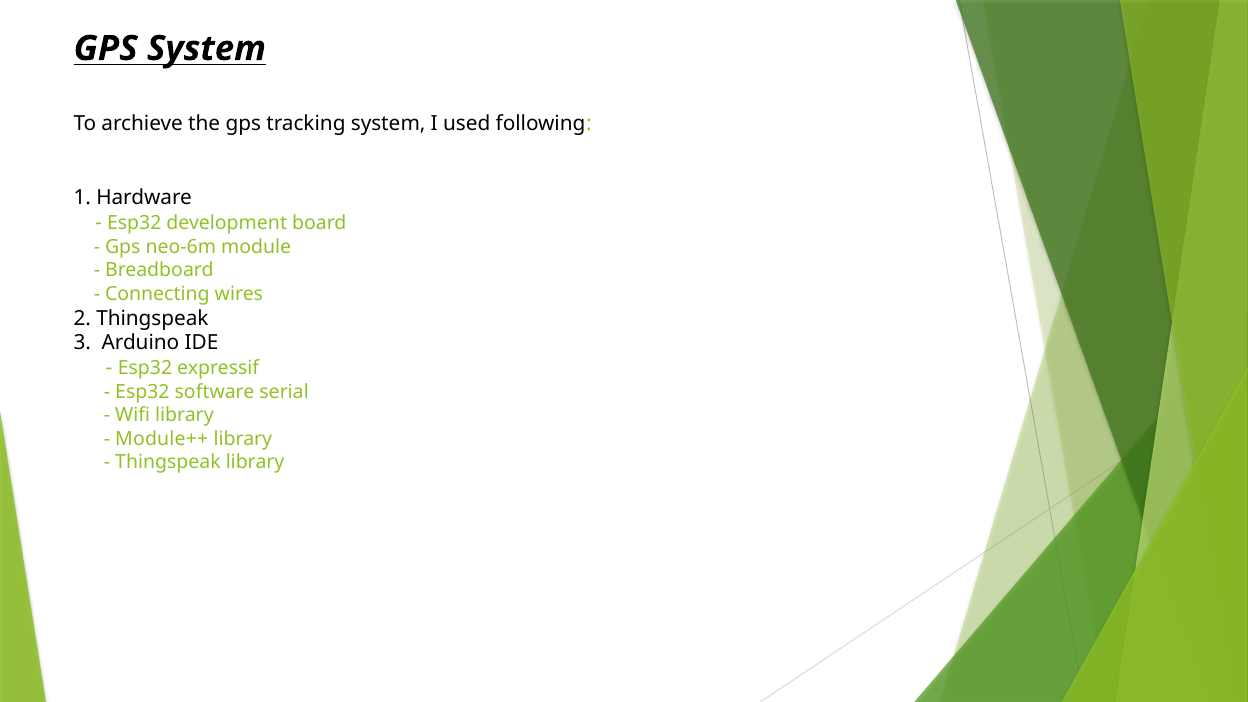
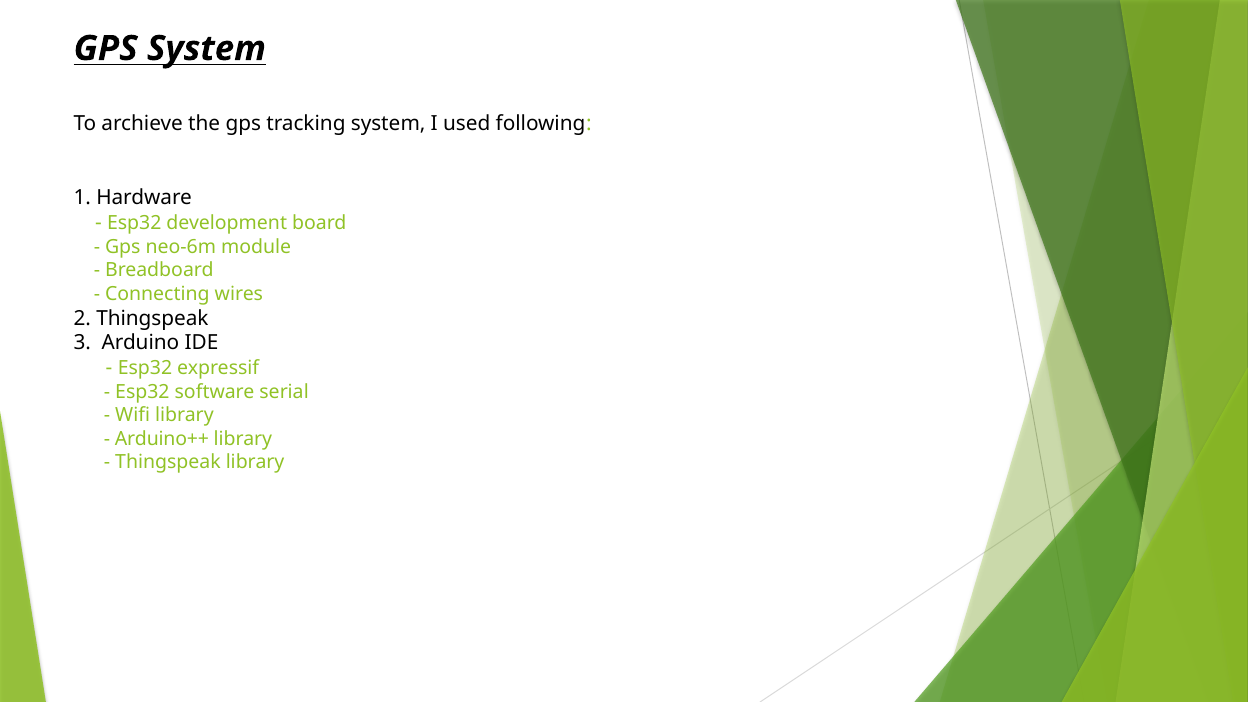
Module++: Module++ -> Arduino++ (162, 439)
